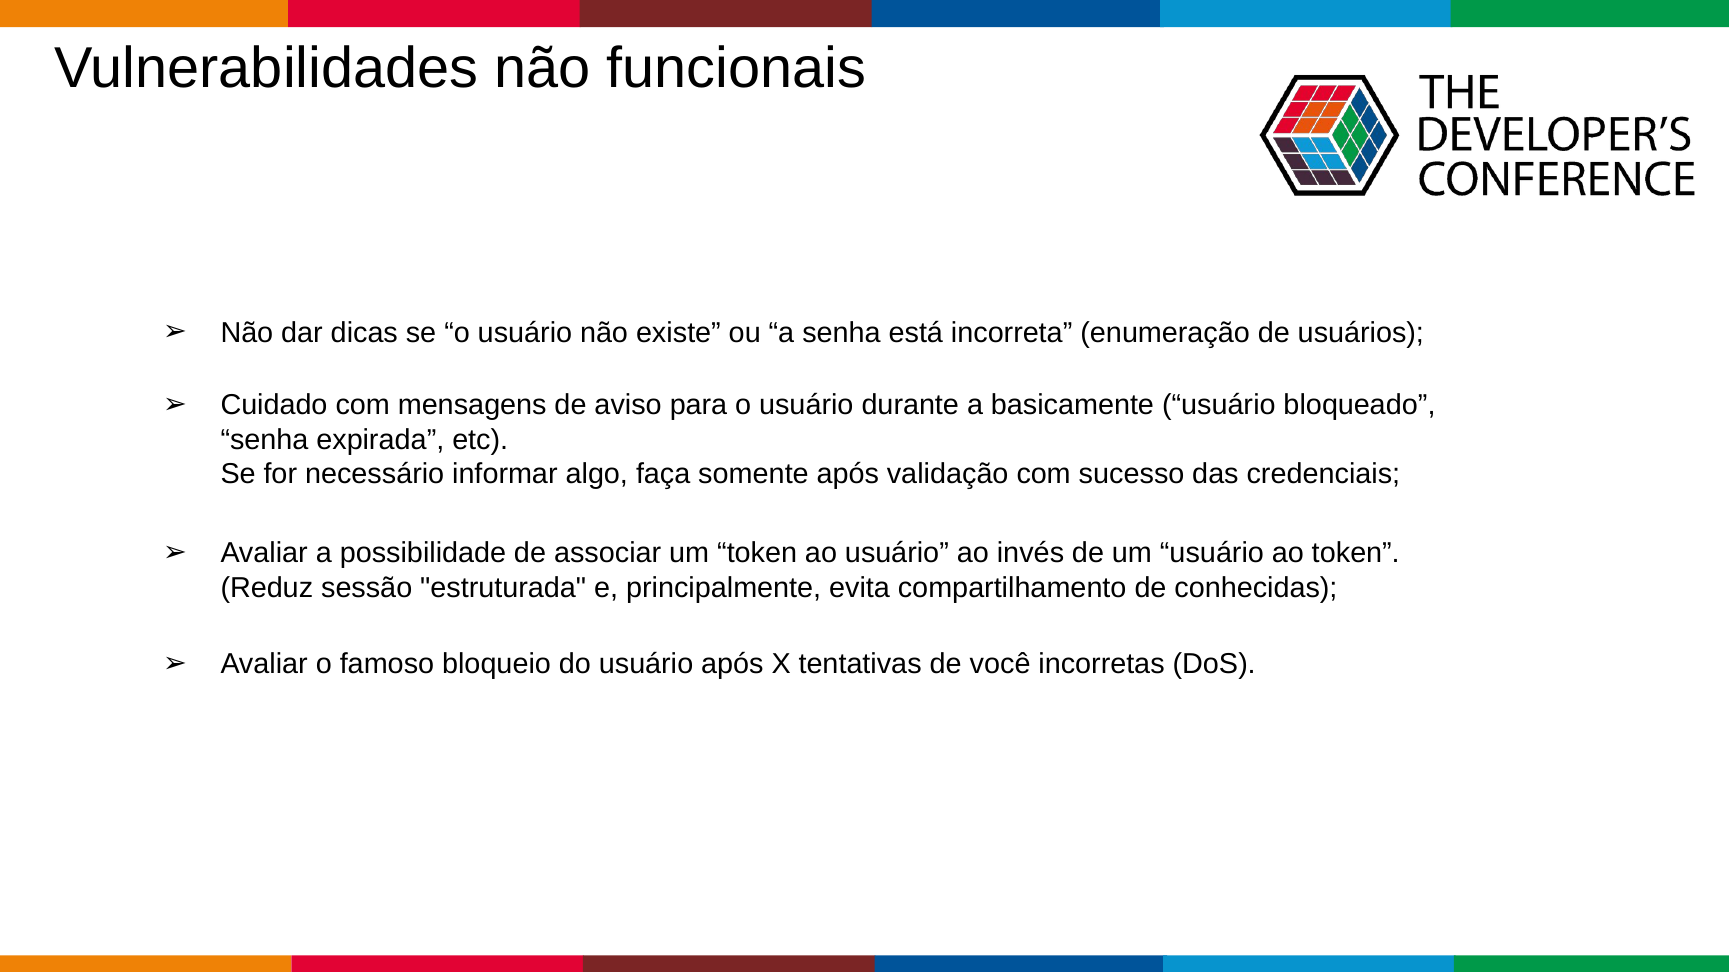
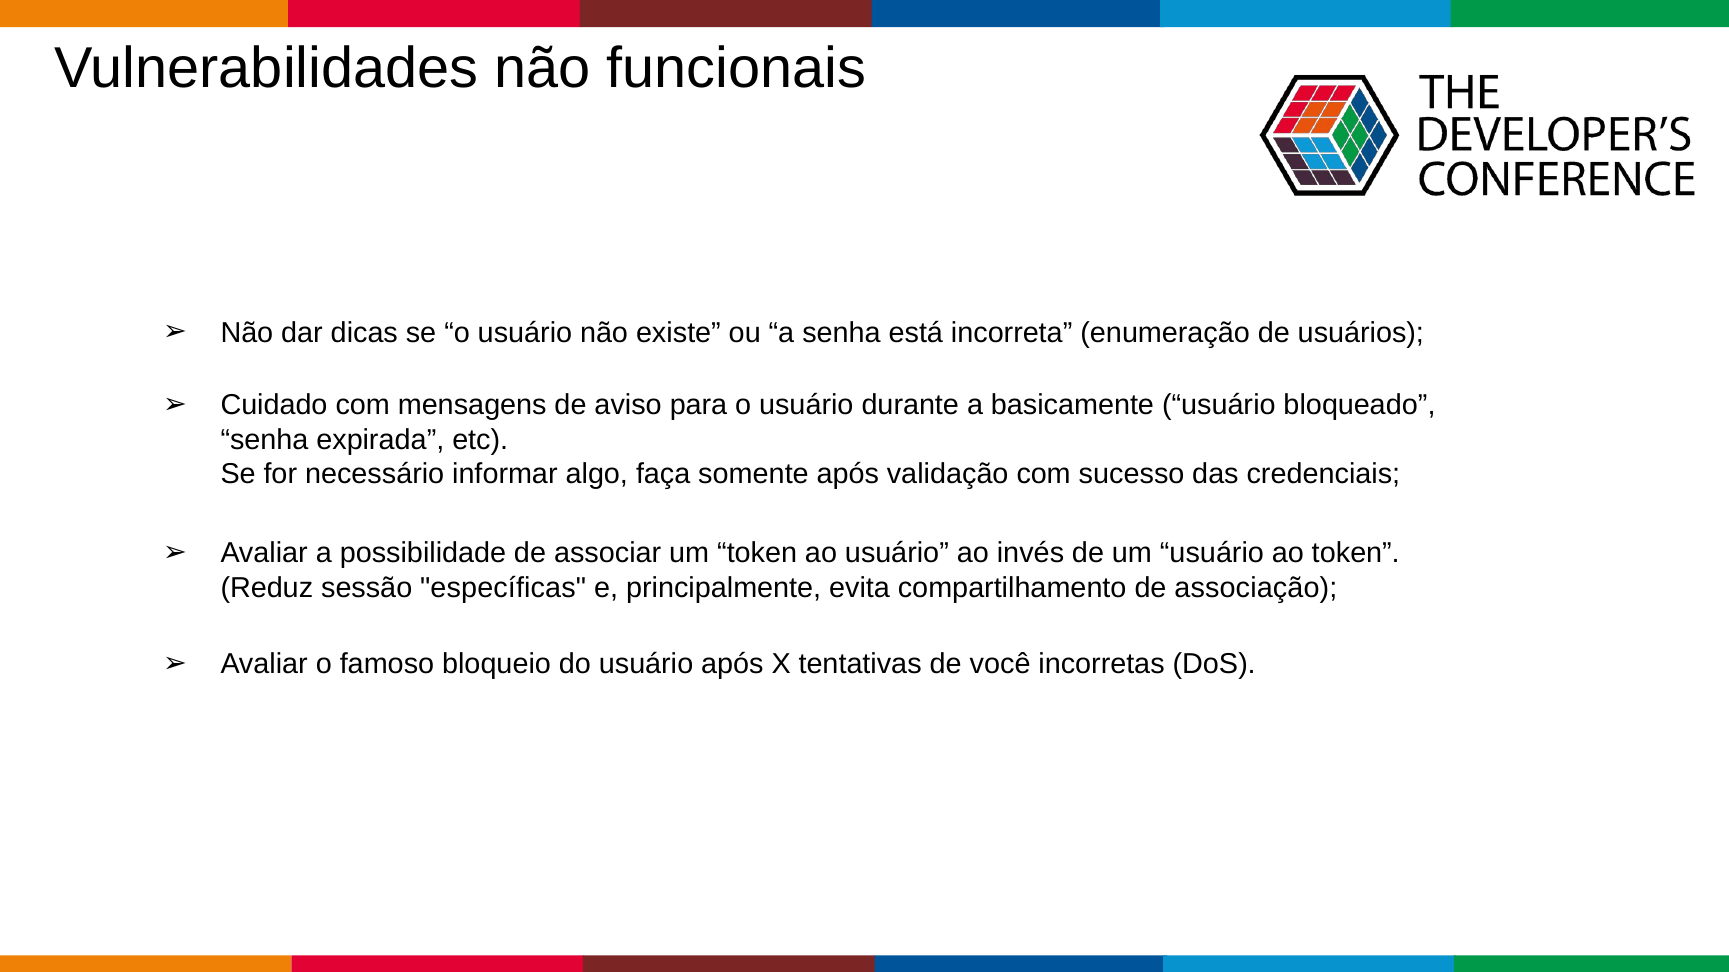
estruturada: estruturada -> específicas (503, 588)
conhecidas: conhecidas -> associação (1256, 588)
